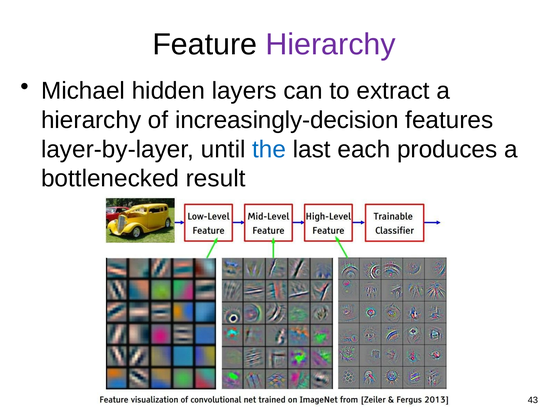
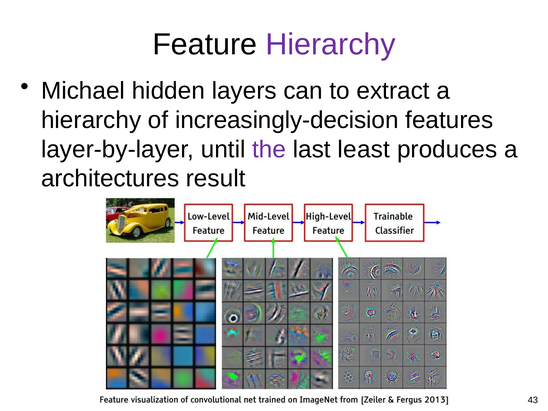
the colour: blue -> purple (269, 149)
each: each -> least (364, 149)
bottlenecked: bottlenecked -> architectures (110, 179)
